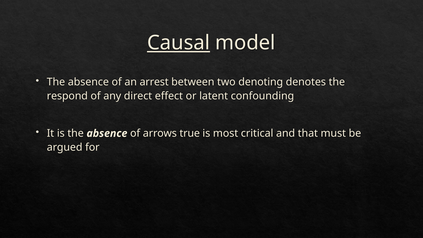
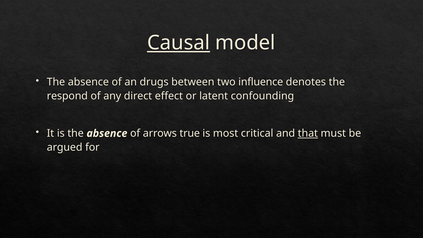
arrest: arrest -> drugs (154, 82)
denoting: denoting -> influence (261, 82)
that underline: none -> present (308, 133)
